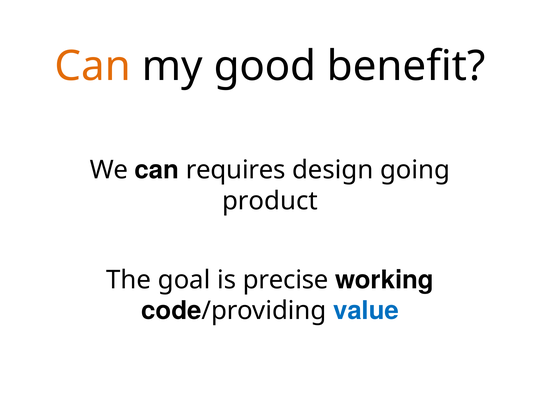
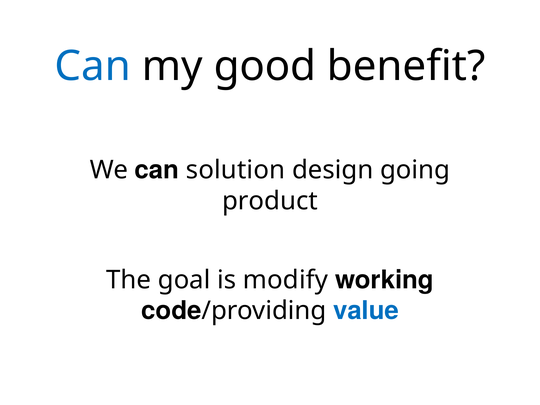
Can colour: orange -> blue (93, 66)
requires: requires -> solution (236, 170)
precise: precise -> modify (285, 280)
